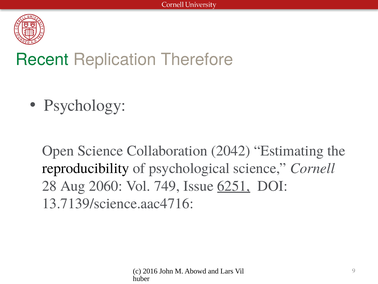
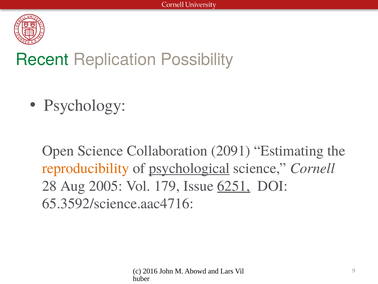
Therefore: Therefore -> Possibility (197, 59)
2042: 2042 -> 2091 (231, 150)
reproducibility colour: black -> orange (86, 168)
psychological underline: none -> present (189, 168)
2060: 2060 -> 2005 (106, 186)
749: 749 -> 179 (167, 186)
13.7139/science.aac4716: 13.7139/science.aac4716 -> 65.3592/science.aac4716 (118, 203)
